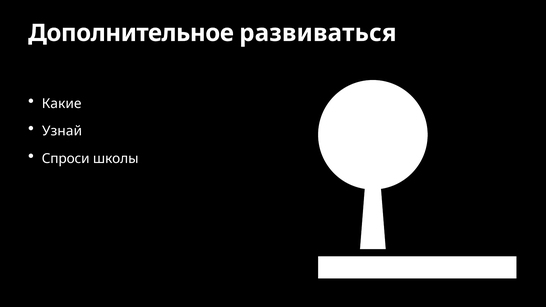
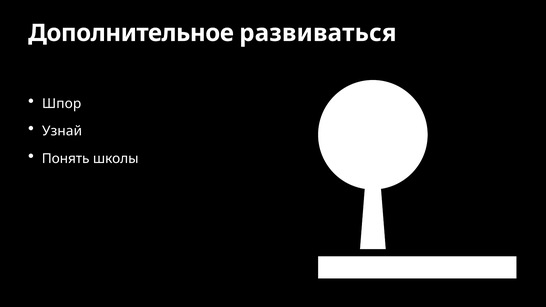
Какие: Какие -> Шпор (62, 104)
Спроси: Спроси -> Понять (66, 159)
